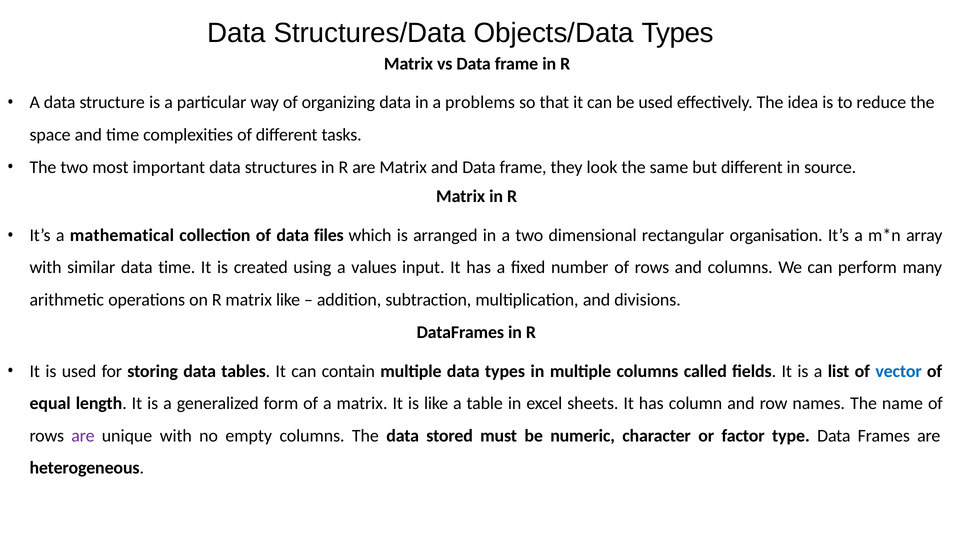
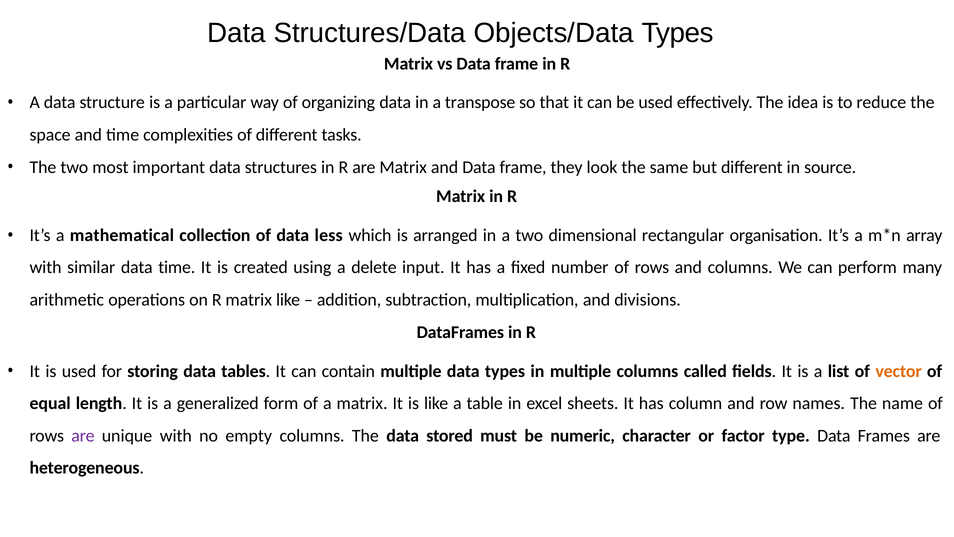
problems: problems -> transpose (480, 102)
files: files -> less (329, 235)
values: values -> delete (374, 267)
vector colour: blue -> orange (899, 371)
